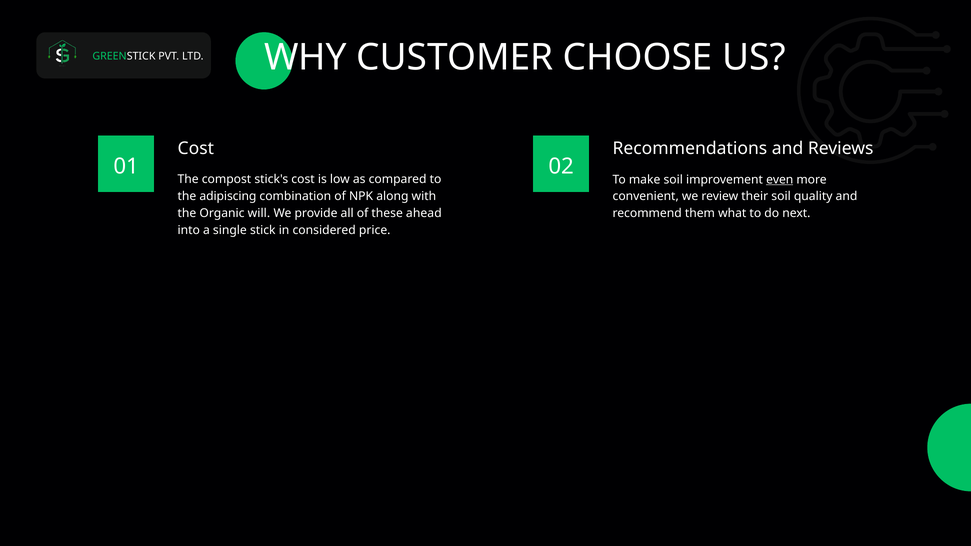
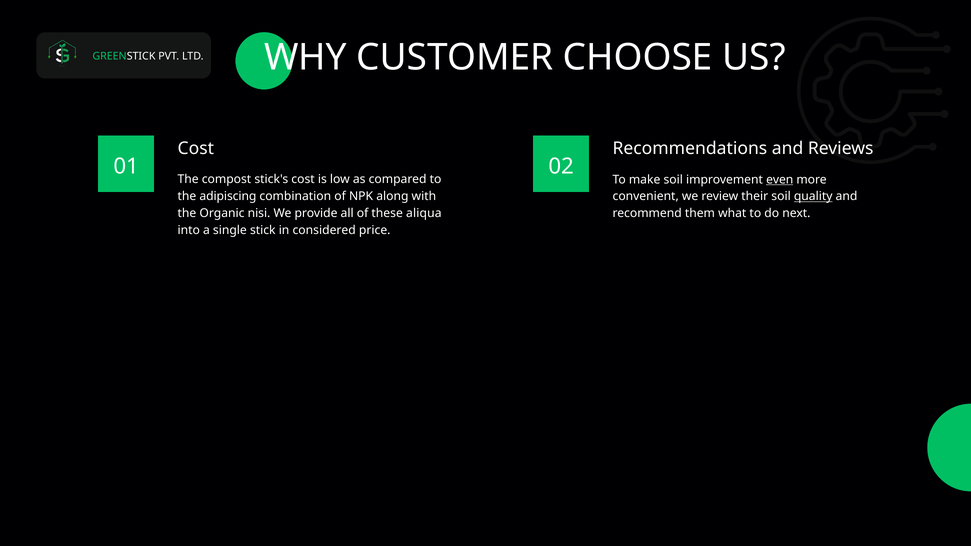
quality underline: none -> present (813, 197)
will: will -> nisi (259, 214)
ahead: ahead -> aliqua (424, 214)
